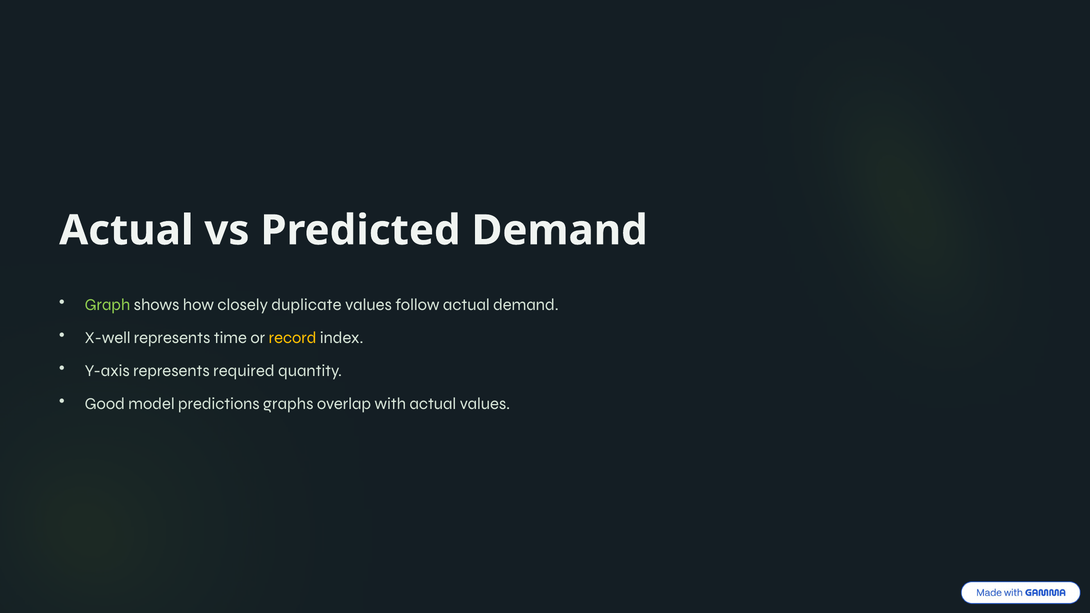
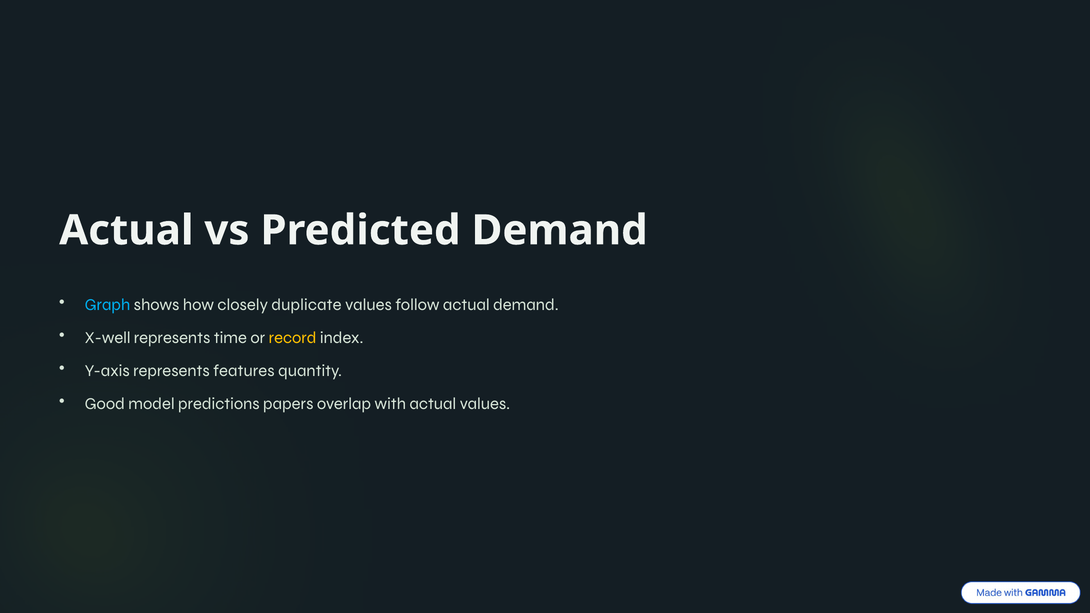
Graph colour: light green -> light blue (107, 305)
required: required -> features (244, 371)
graphs: graphs -> papers (288, 404)
